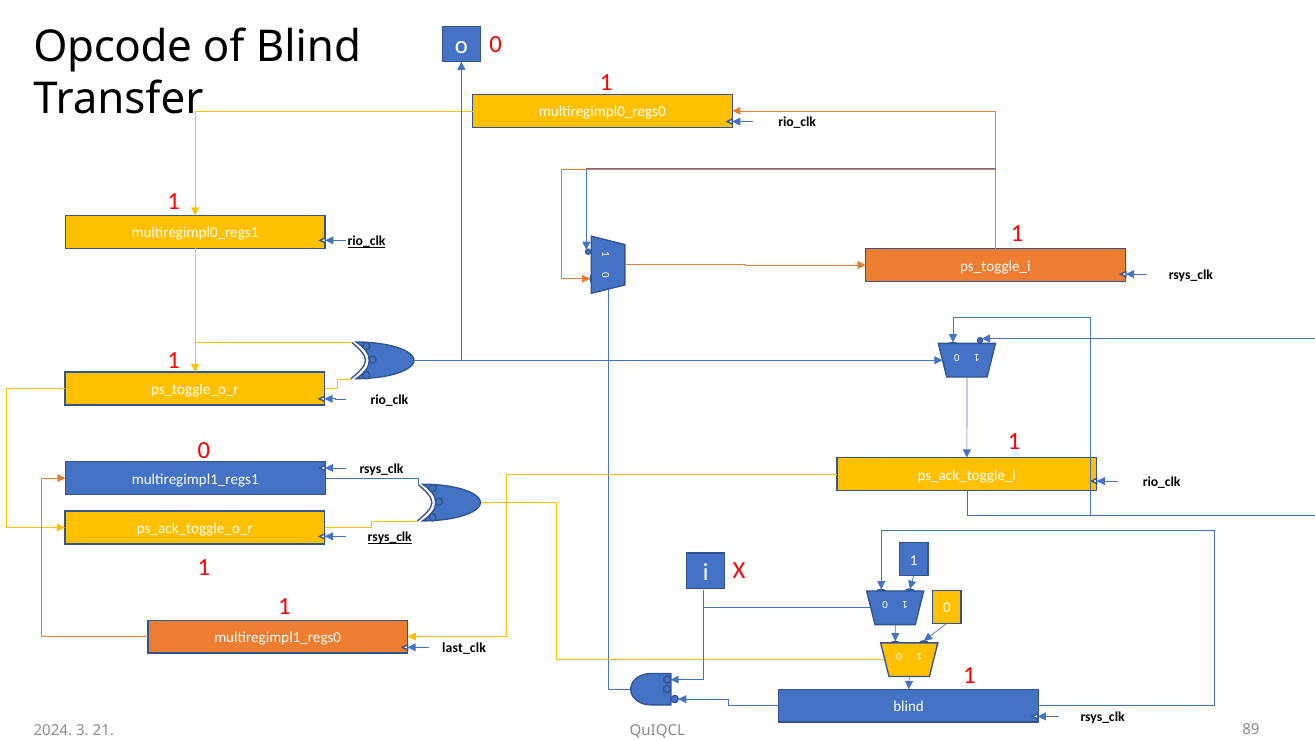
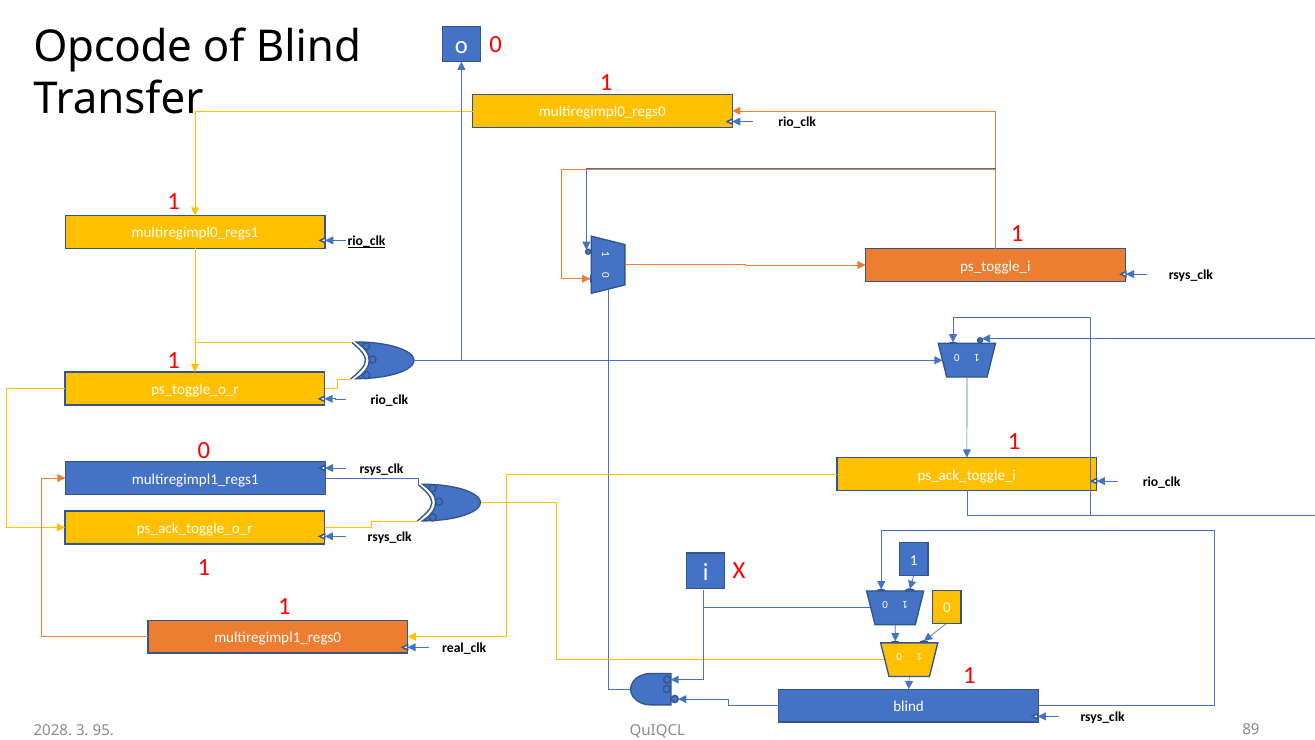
rsys_clk underline: present -> none (390, 537)
last_clk: last_clk -> real_clk (464, 648)
2024: 2024 -> 2028 (53, 730)
21: 21 -> 95 (103, 730)
